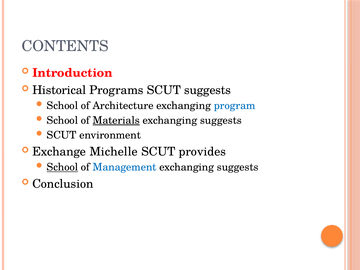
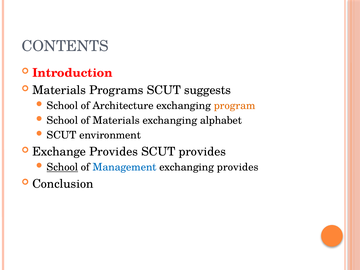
Historical: Historical -> Materials (59, 90)
program colour: blue -> orange (235, 106)
Materials underline: present -> none (116, 120)
suggests: suggests -> alphabet (221, 120)
Exchange Michelle: Michelle -> Provides (114, 152)
suggests: suggests -> provides (238, 167)
